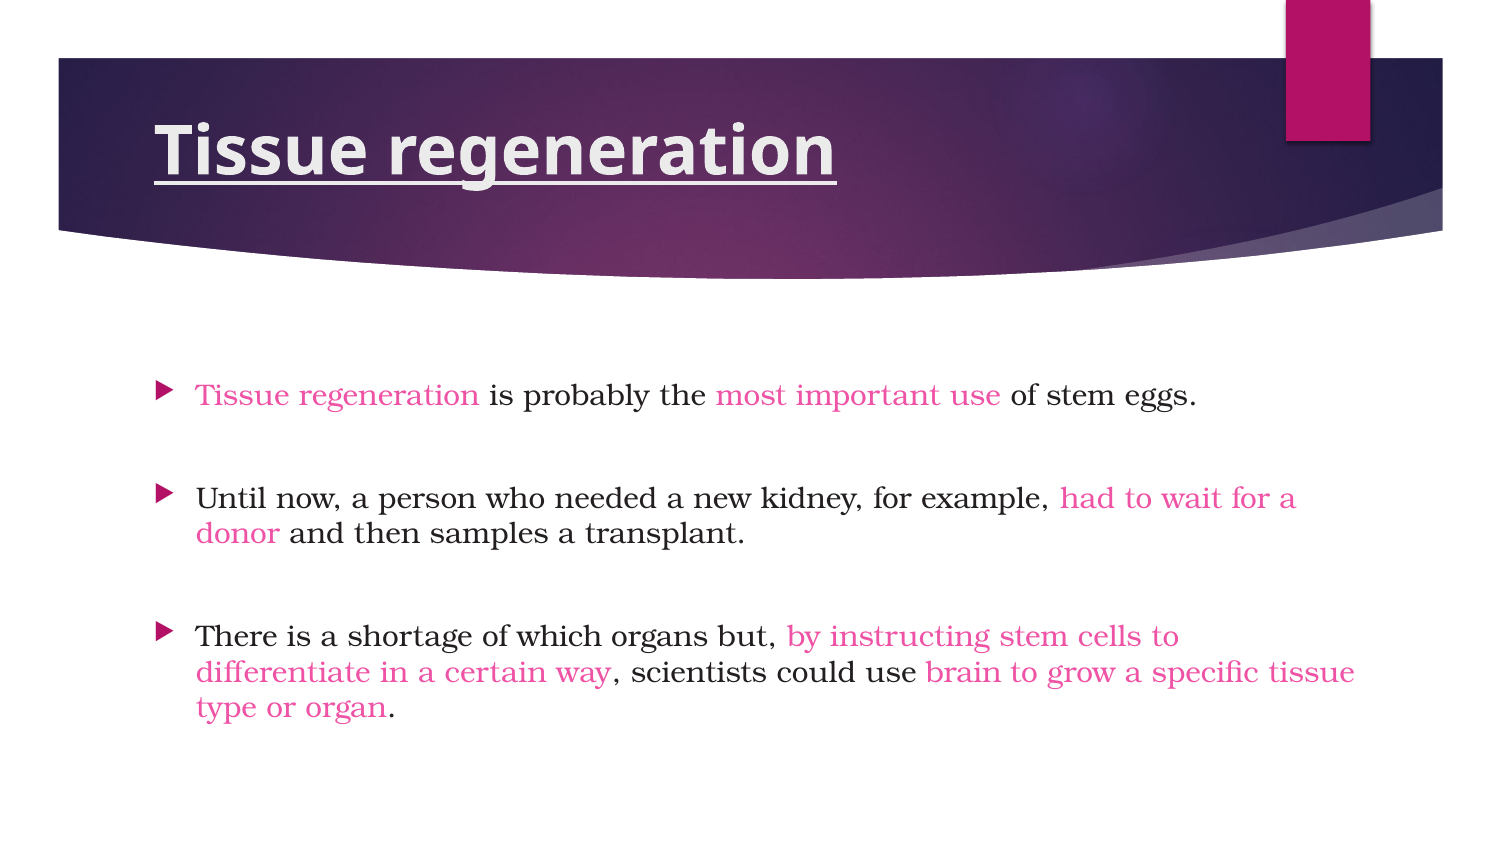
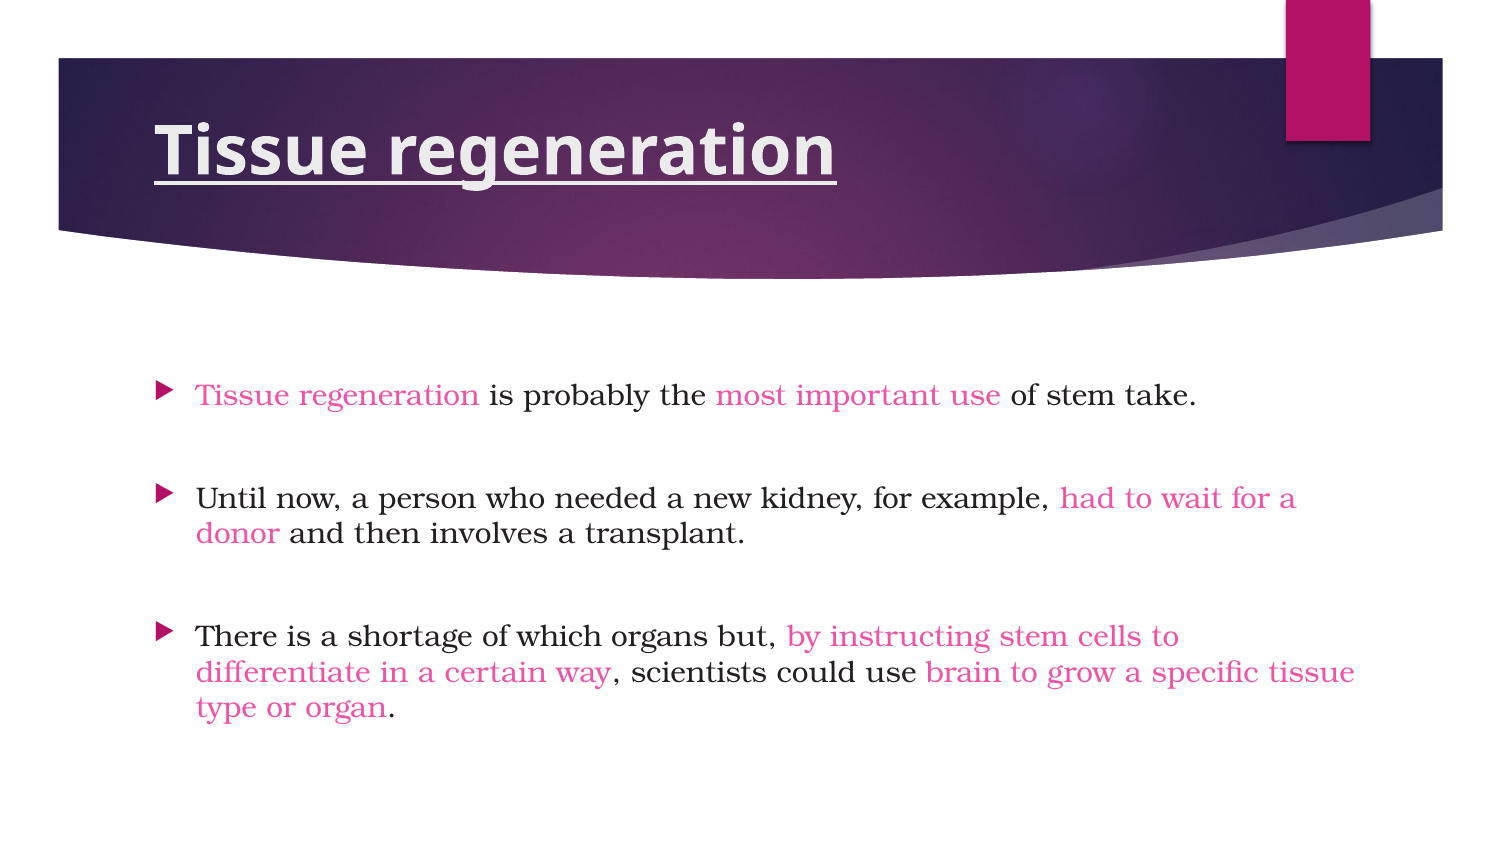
eggs: eggs -> take (1161, 396)
samples: samples -> involves (489, 534)
